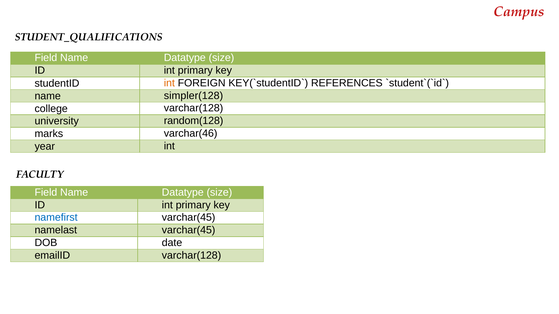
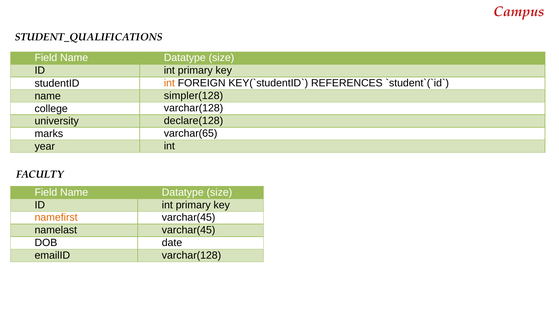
random(128: random(128 -> declare(128 (194, 121)
varchar(46: varchar(46 -> varchar(65 (191, 134)
namefirst colour: blue -> orange (56, 218)
